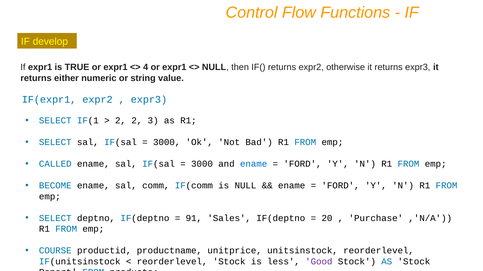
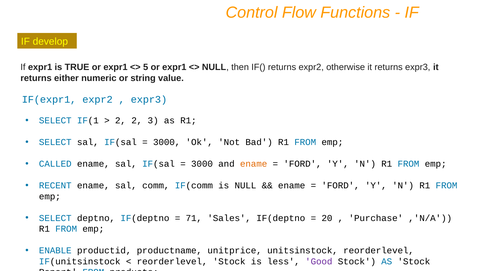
4: 4 -> 5 (146, 67)
ename colour: blue -> orange (254, 164)
BECOME: BECOME -> RECENT (55, 186)
91: 91 -> 71 (194, 219)
COURSE: COURSE -> ENABLE (55, 251)
